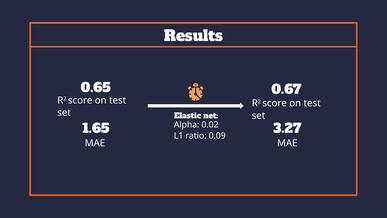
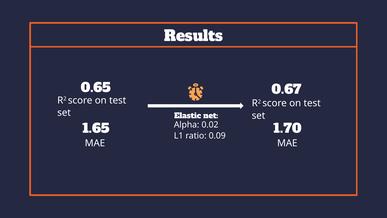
3.27: 3.27 -> 1.70 (287, 128)
